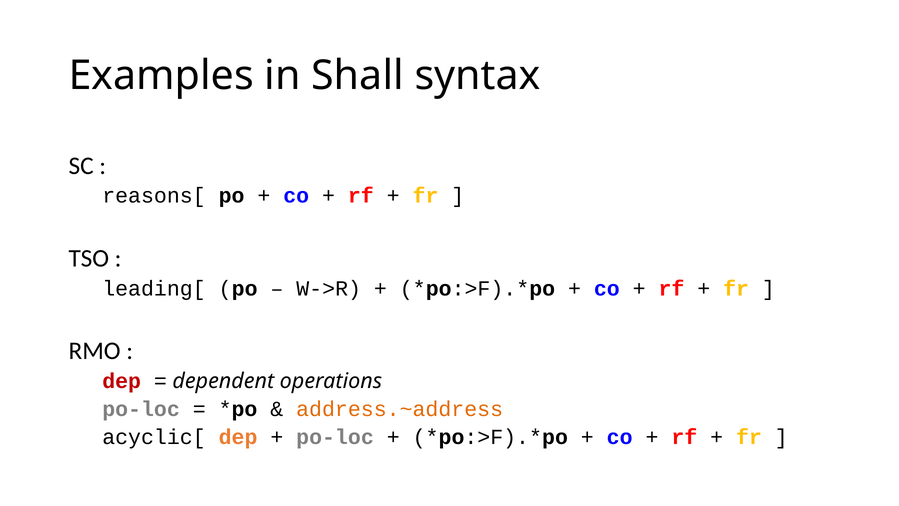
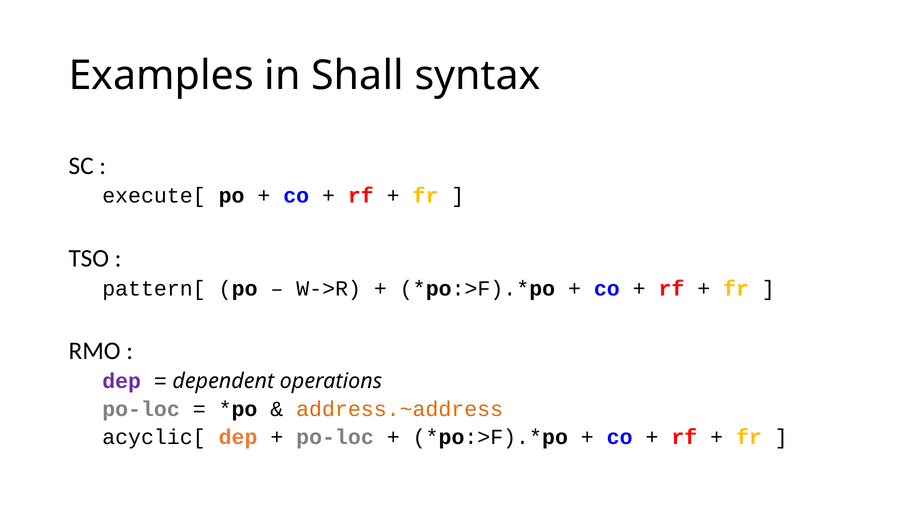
reasons[: reasons[ -> execute[ (154, 196)
leading[: leading[ -> pattern[ (154, 288)
dep colour: red -> purple (122, 381)
